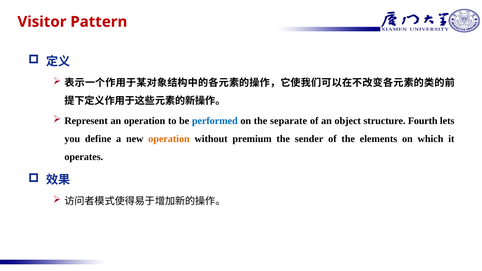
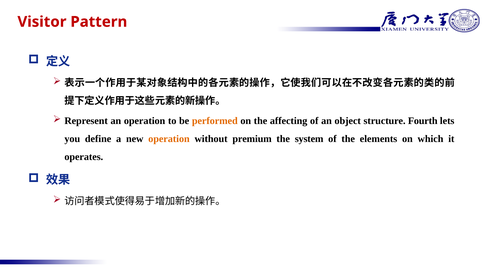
performed colour: blue -> orange (215, 121)
separate: separate -> affecting (289, 121)
sender: sender -> system (309, 139)
